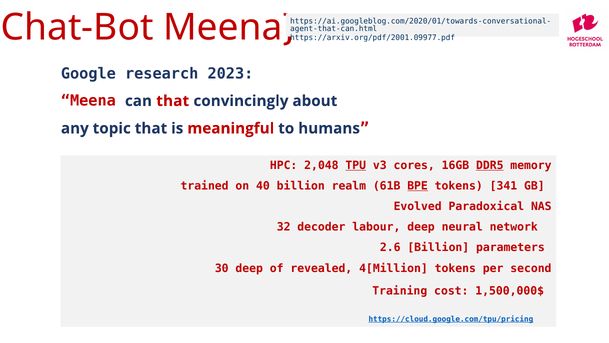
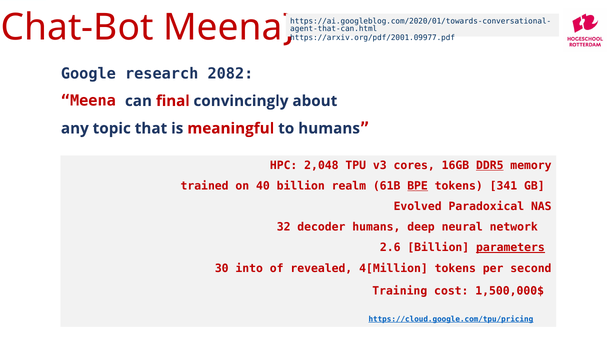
2023: 2023 -> 2082 (230, 73)
can that: that -> final (173, 101)
TPU underline: present -> none (356, 165)
decoder labour: labour -> humans (376, 227)
parameters underline: none -> present (510, 247)
30 deep: deep -> into (249, 268)
